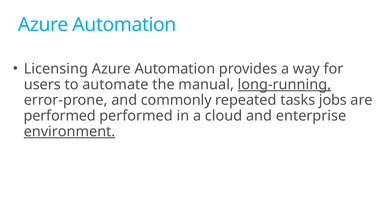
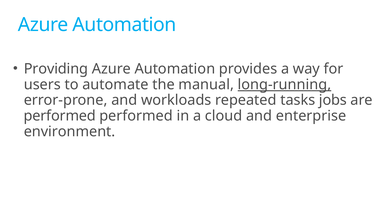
Licensing: Licensing -> Providing (56, 69)
commonly: commonly -> workloads (176, 100)
environment underline: present -> none (70, 131)
